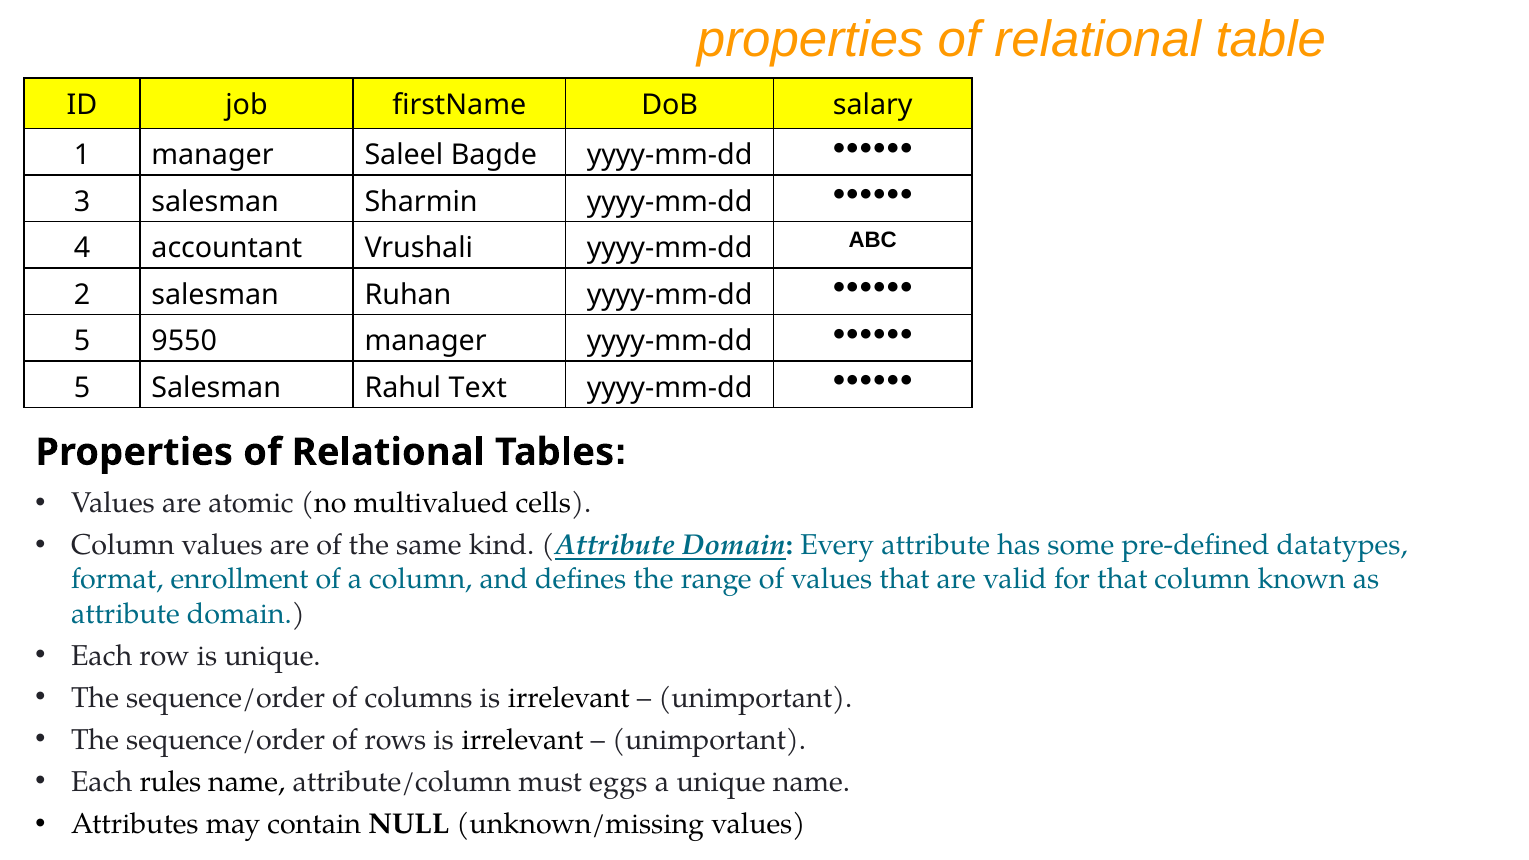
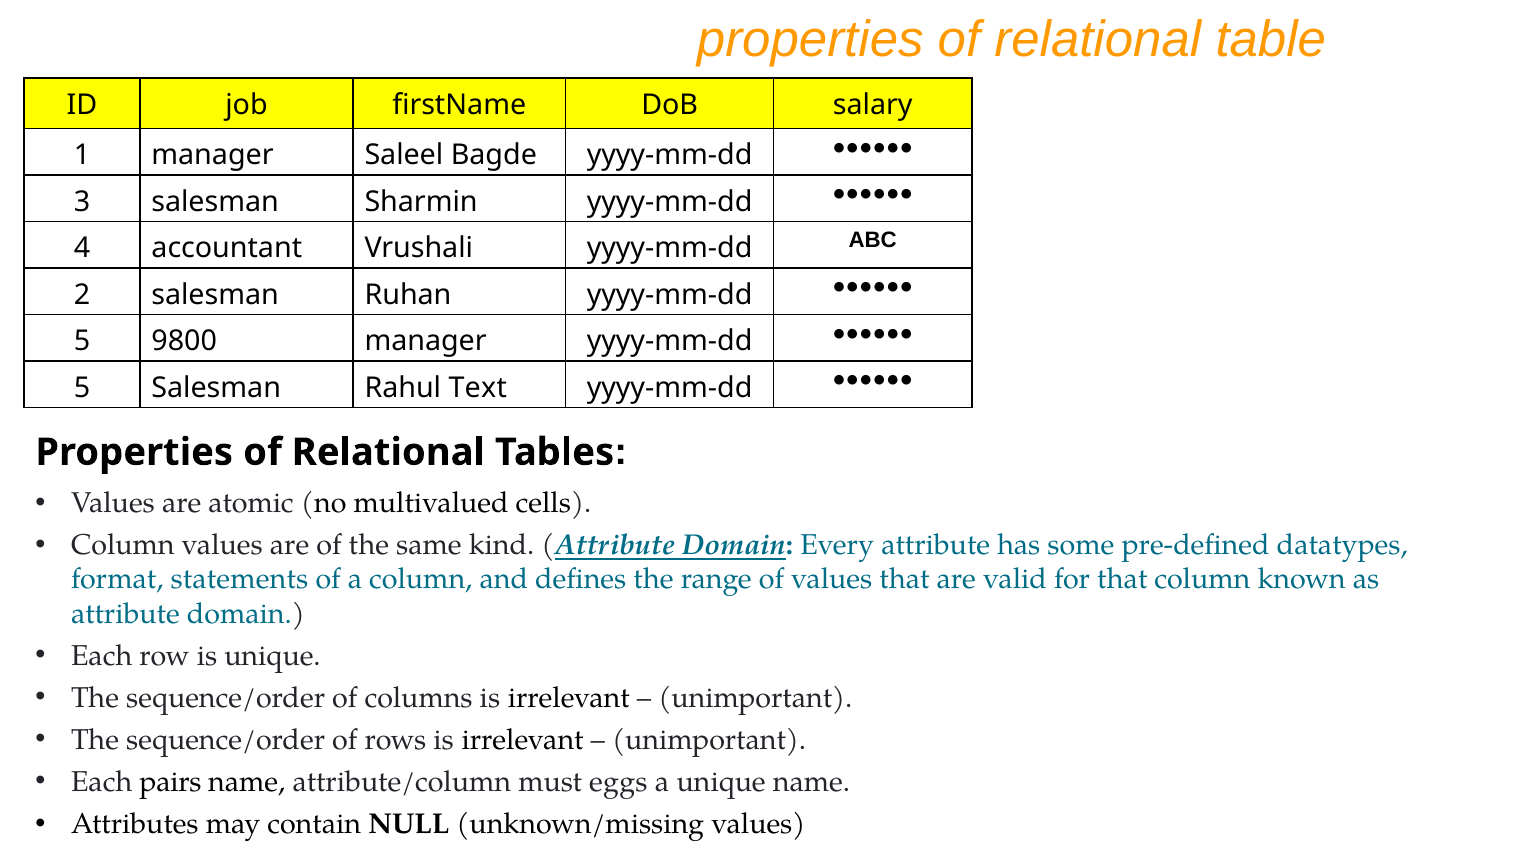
9550: 9550 -> 9800 (184, 341)
enrollment: enrollment -> statements (239, 580)
rules: rules -> pairs (170, 782)
